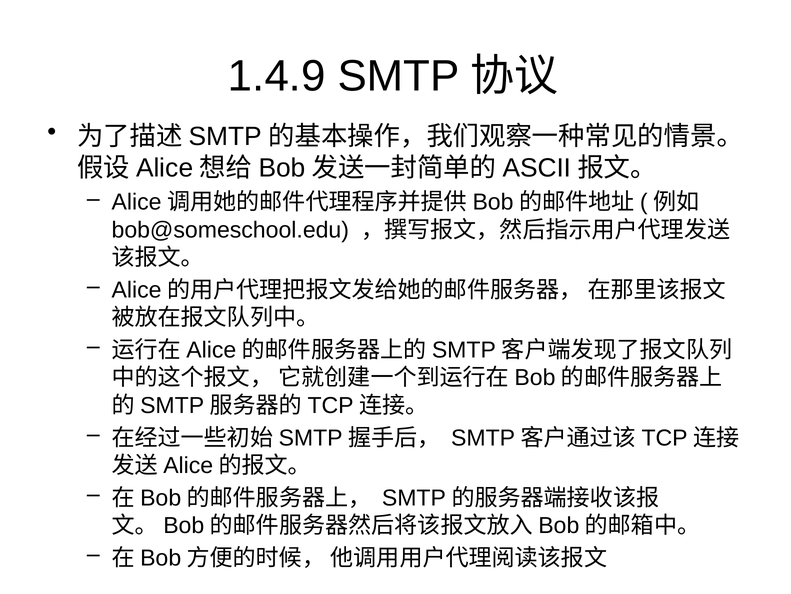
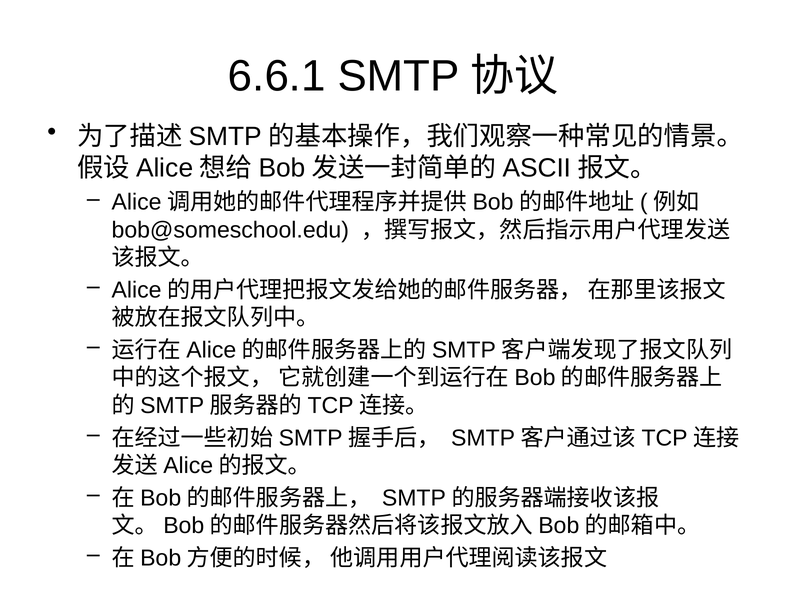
1.4.9: 1.4.9 -> 6.6.1 (277, 76)
